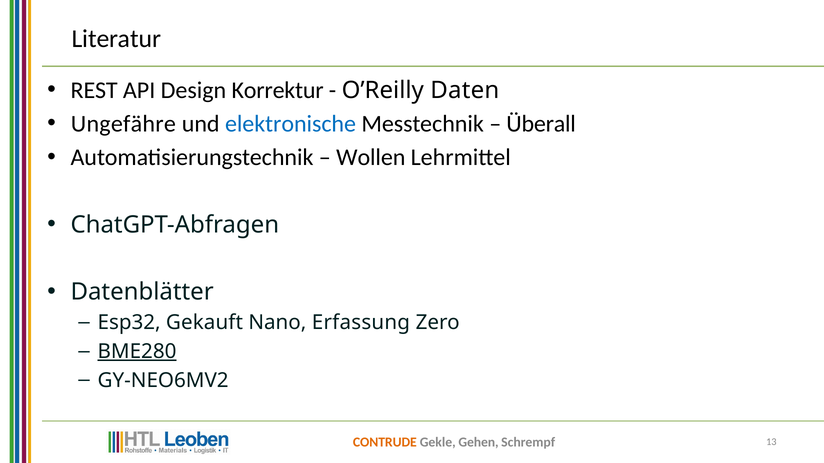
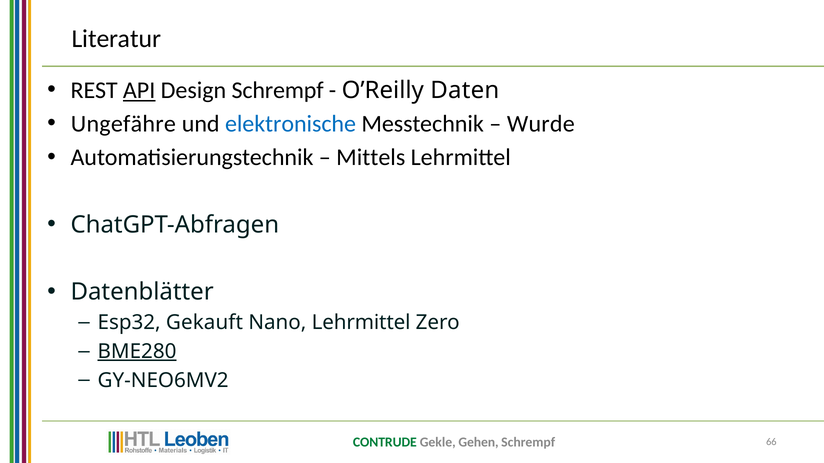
API underline: none -> present (139, 90)
Design Korrektur: Korrektur -> Schrempf (278, 90)
Überall: Überall -> Wurde (541, 124)
Wollen: Wollen -> Mittels (371, 158)
Nano Erfassung: Erfassung -> Lehrmittel (361, 323)
CONTRUDE colour: orange -> green (385, 443)
13: 13 -> 66 (771, 443)
